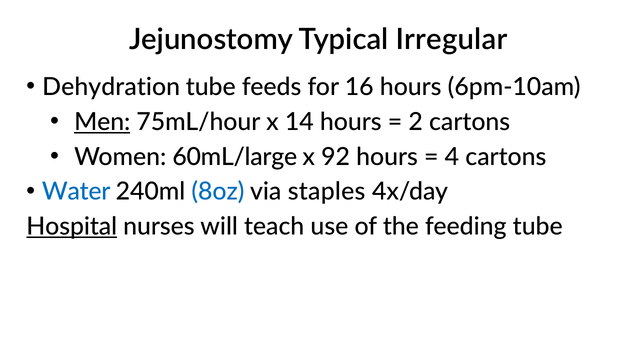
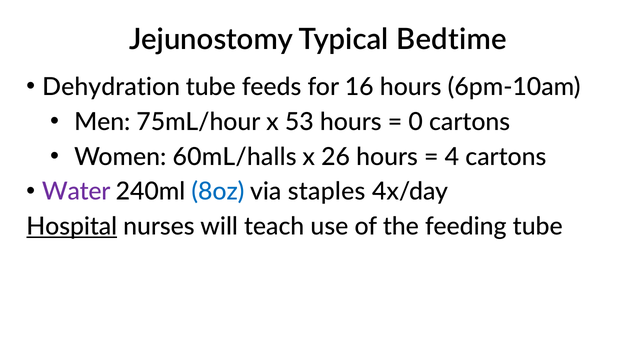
Irregular: Irregular -> Bedtime (452, 40)
Men underline: present -> none (102, 122)
14: 14 -> 53 (299, 122)
2: 2 -> 0 (416, 122)
60mL/large: 60mL/large -> 60mL/halls (235, 157)
92: 92 -> 26 (336, 157)
Water colour: blue -> purple (76, 191)
